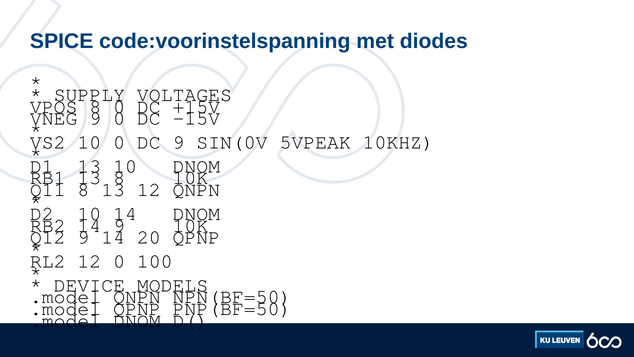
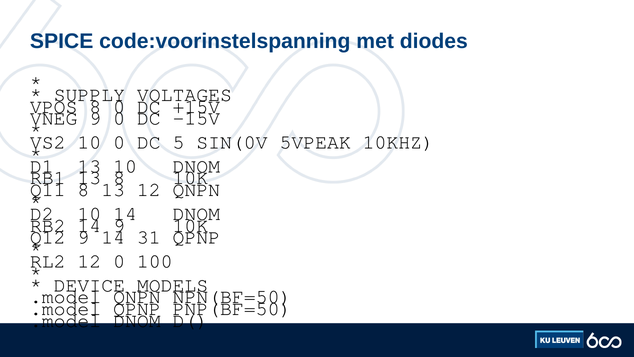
DC 9: 9 -> 5 (178, 142)
20: 20 -> 31 (149, 237)
